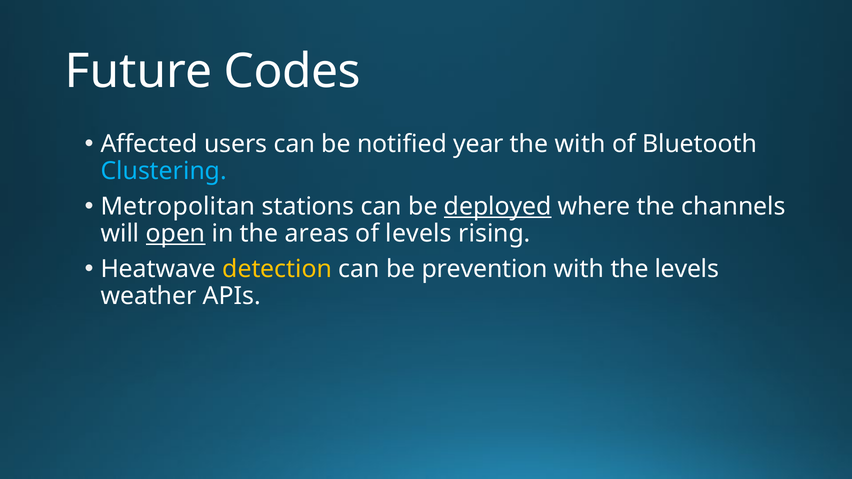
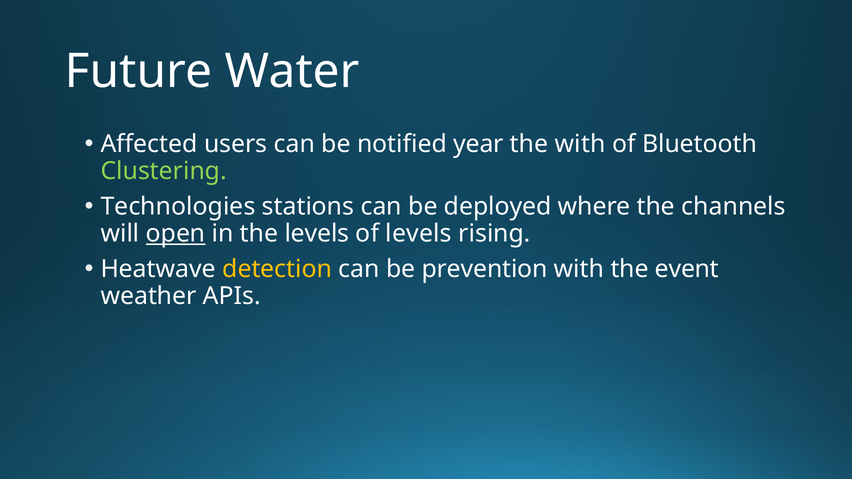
Codes: Codes -> Water (292, 72)
Clustering colour: light blue -> light green (164, 171)
Metropolitan: Metropolitan -> Technologies (178, 207)
deployed underline: present -> none (498, 207)
the areas: areas -> levels (317, 233)
the levels: levels -> event (687, 269)
